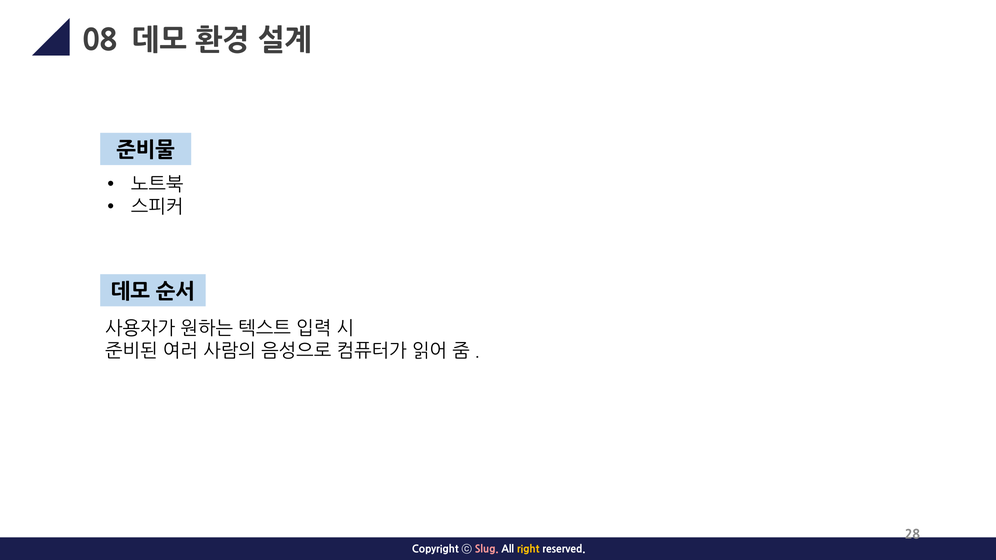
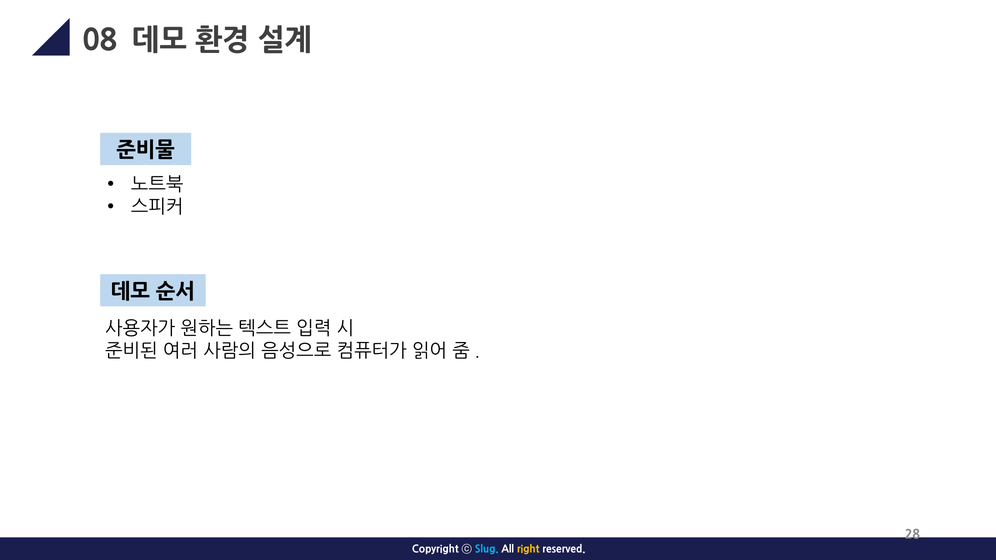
Slug colour: pink -> light blue (487, 550)
